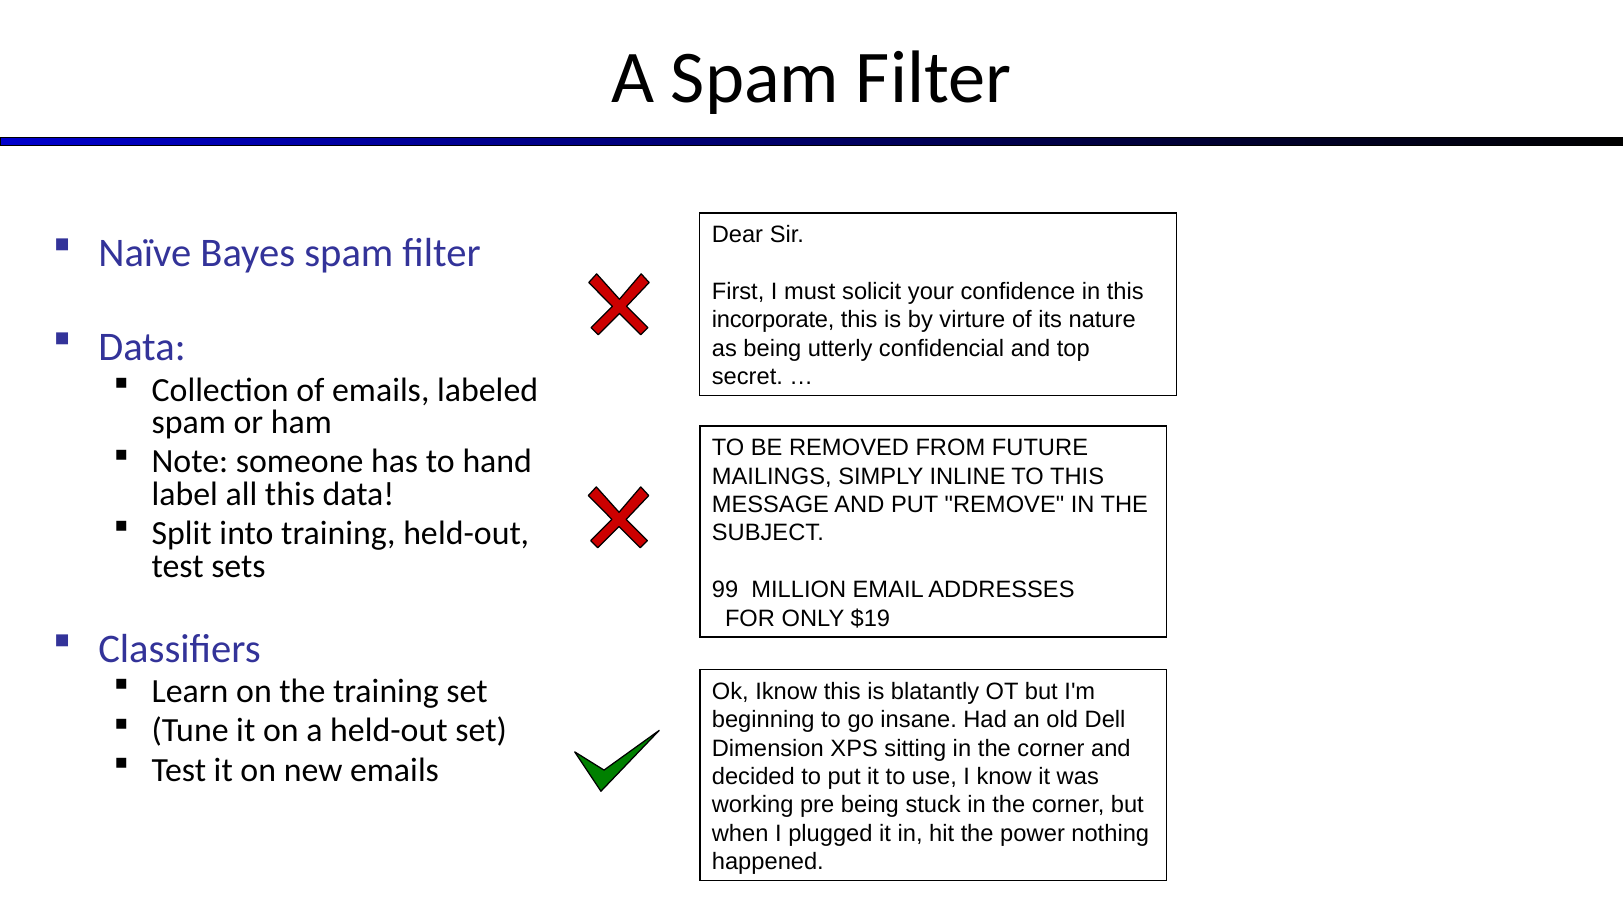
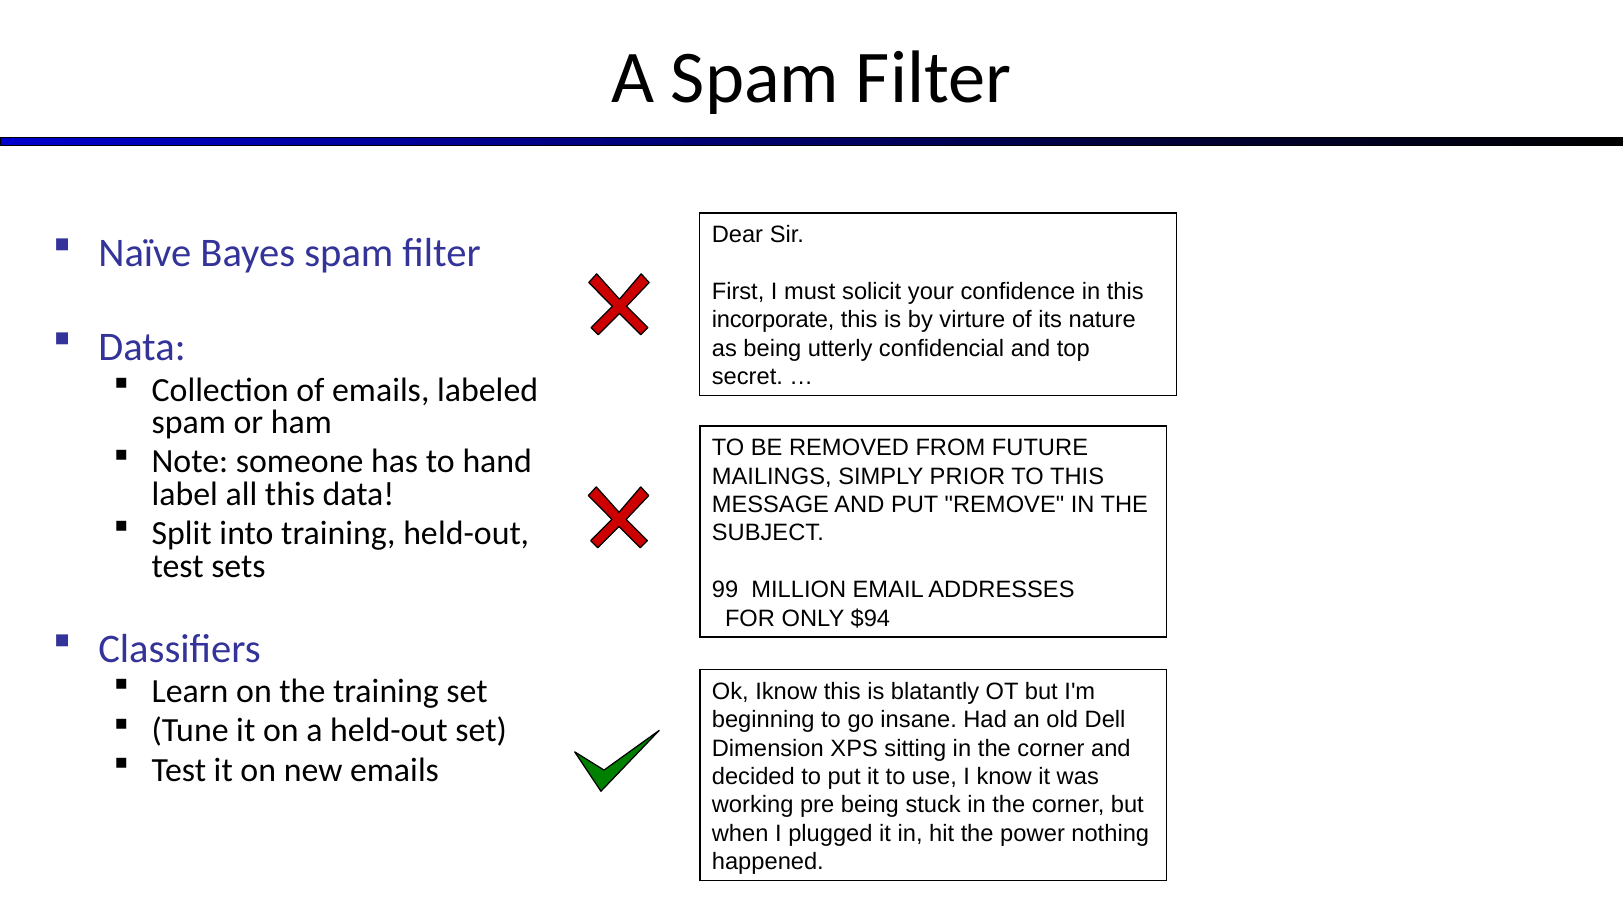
INLINE: INLINE -> PRIOR (967, 476)
$19: $19 -> $94 (870, 618)
